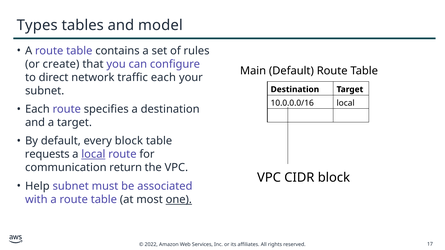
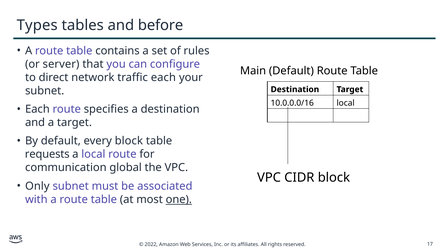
model: model -> before (161, 25)
create: create -> server (61, 64)
local underline: present -> none (93, 154)
return: return -> global (126, 168)
Help: Help -> Only (37, 186)
